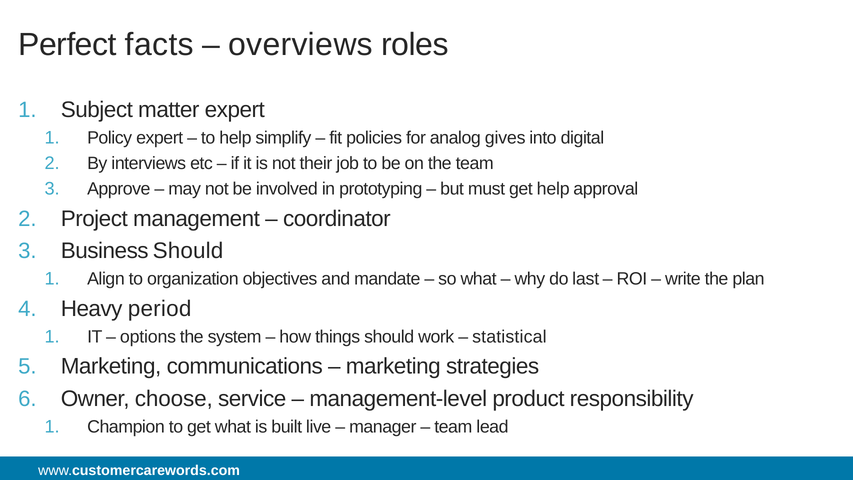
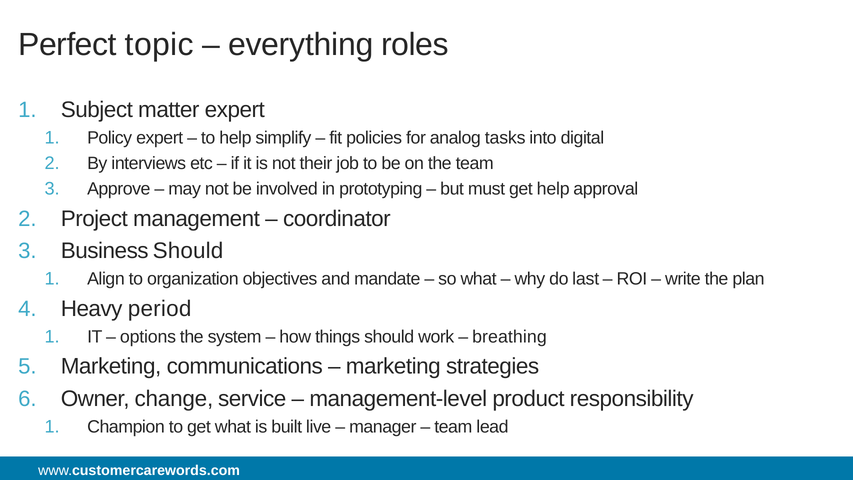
facts: facts -> topic (159, 45)
overviews: overviews -> everything (301, 45)
gives: gives -> tasks (505, 138)
statistical: statistical -> breathing (509, 337)
choose: choose -> change (174, 399)
